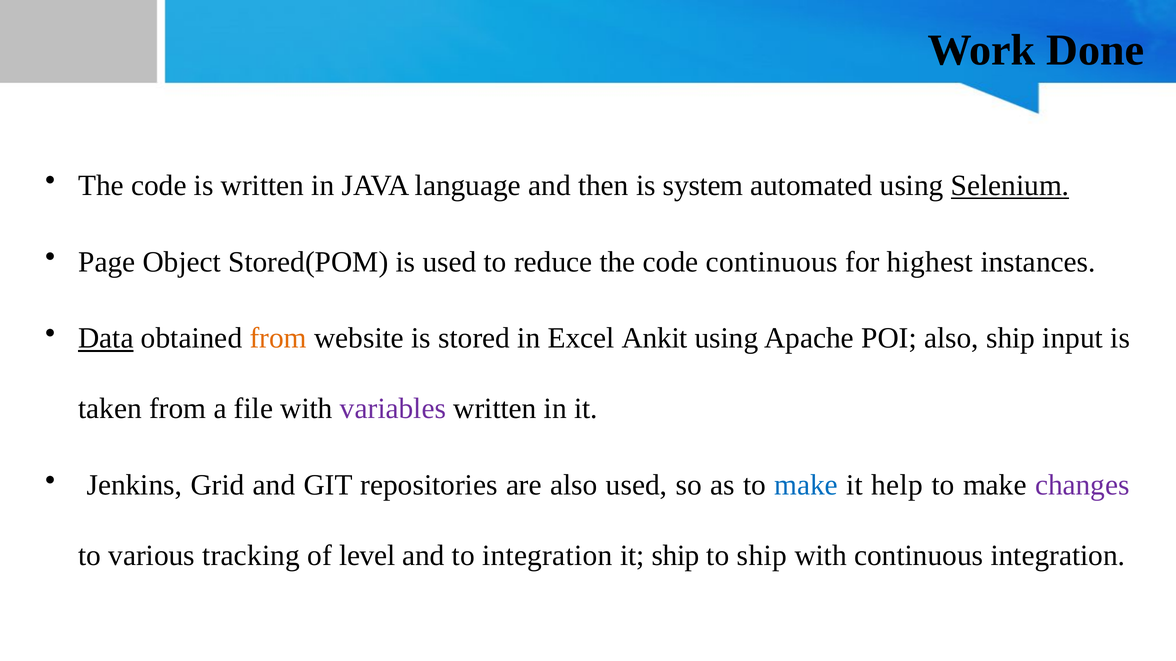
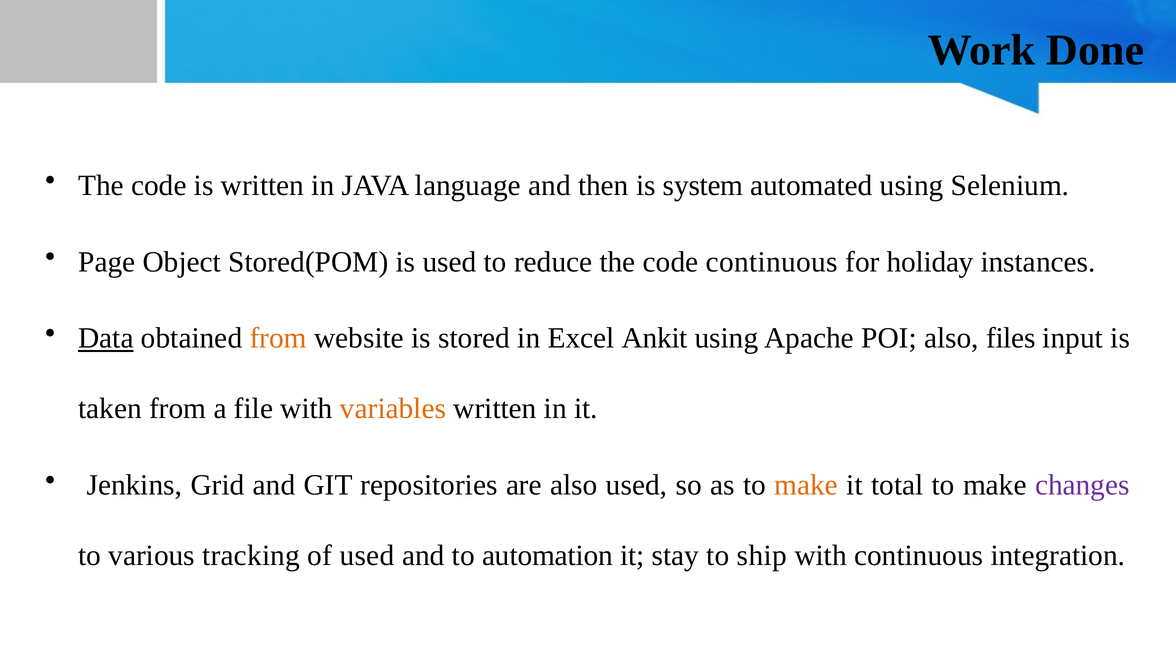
Selenium underline: present -> none (1010, 186)
highest: highest -> holiday (930, 262)
also ship: ship -> files (1011, 339)
variables colour: purple -> orange (393, 409)
make colour: blue -> orange (806, 486)
help: help -> total (897, 486)
of level: level -> used (367, 556)
to integration: integration -> automation (547, 556)
it ship: ship -> stay (675, 556)
